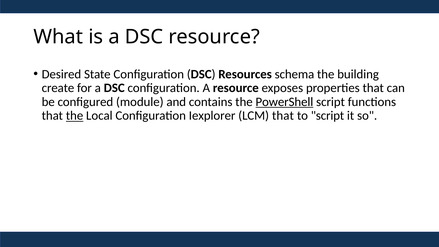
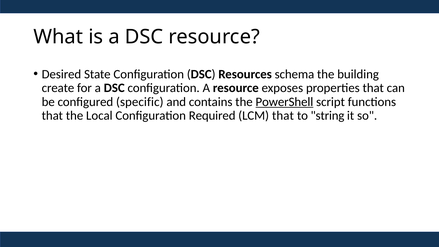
module: module -> specific (140, 102)
the underline: present -> none (75, 116)
Iexplorer: Iexplorer -> Required (212, 116)
to script: script -> string (328, 116)
